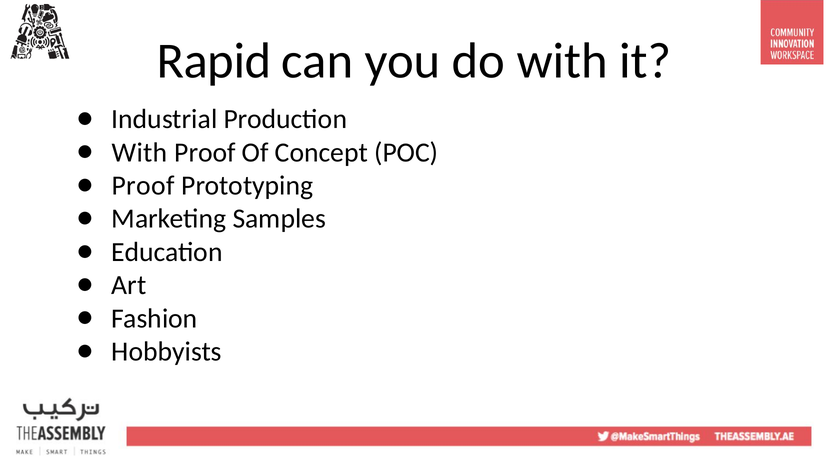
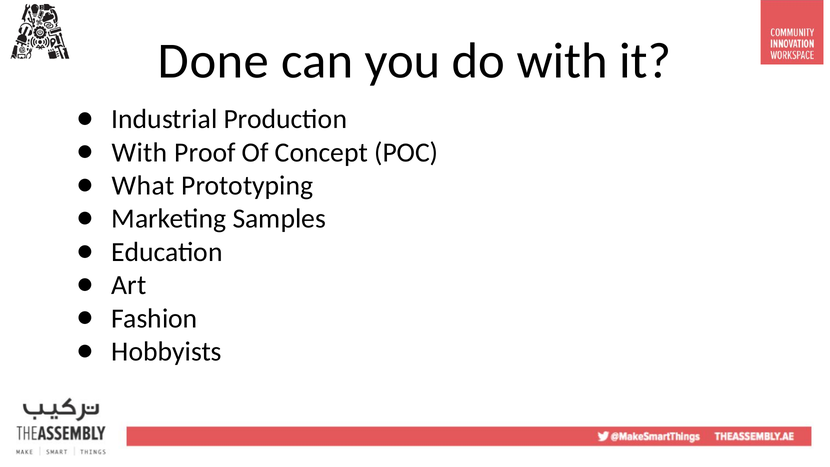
Rapid: Rapid -> Done (213, 61)
Proof: Proof -> What (143, 186)
